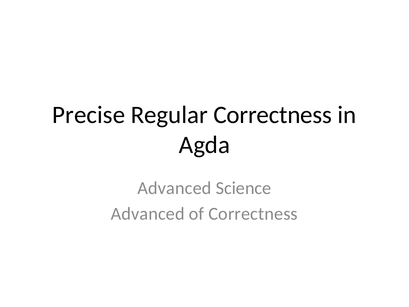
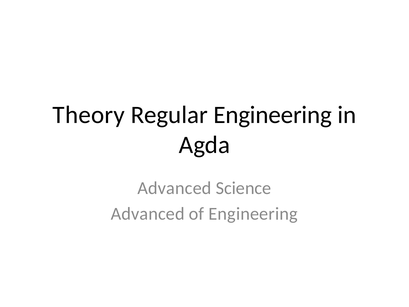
Precise: Precise -> Theory (89, 115)
Regular Correctness: Correctness -> Engineering (273, 115)
of Correctness: Correctness -> Engineering (253, 214)
